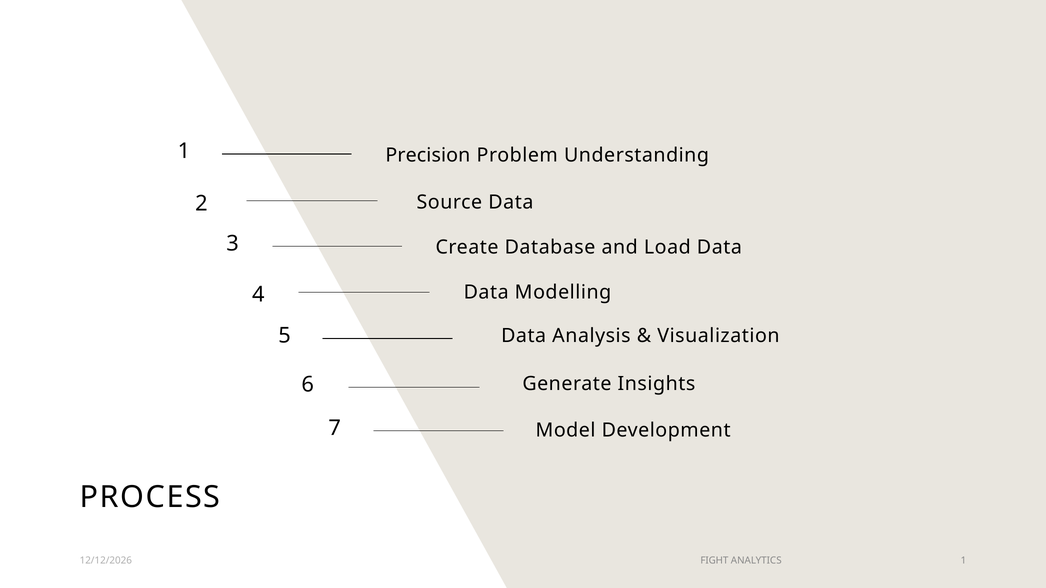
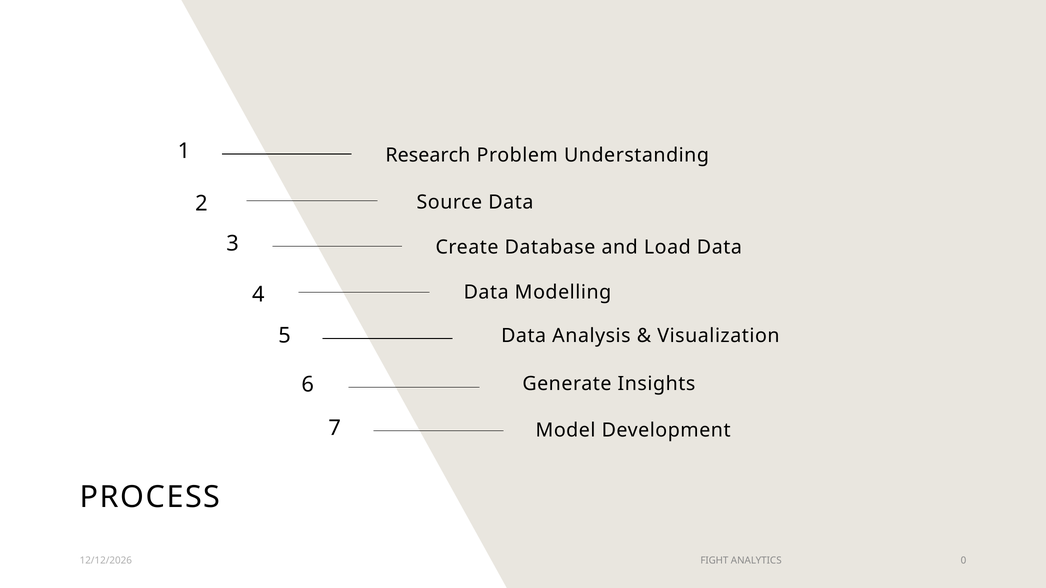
Precision: Precision -> Research (428, 155)
ANALYTICS 1: 1 -> 0 (964, 561)
